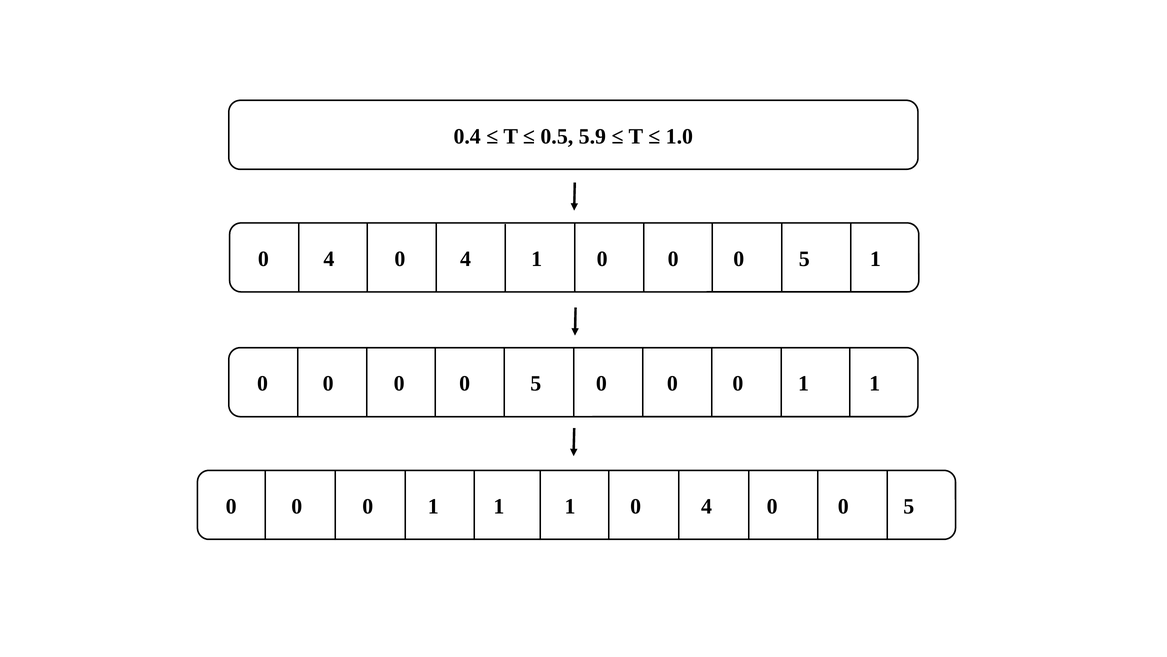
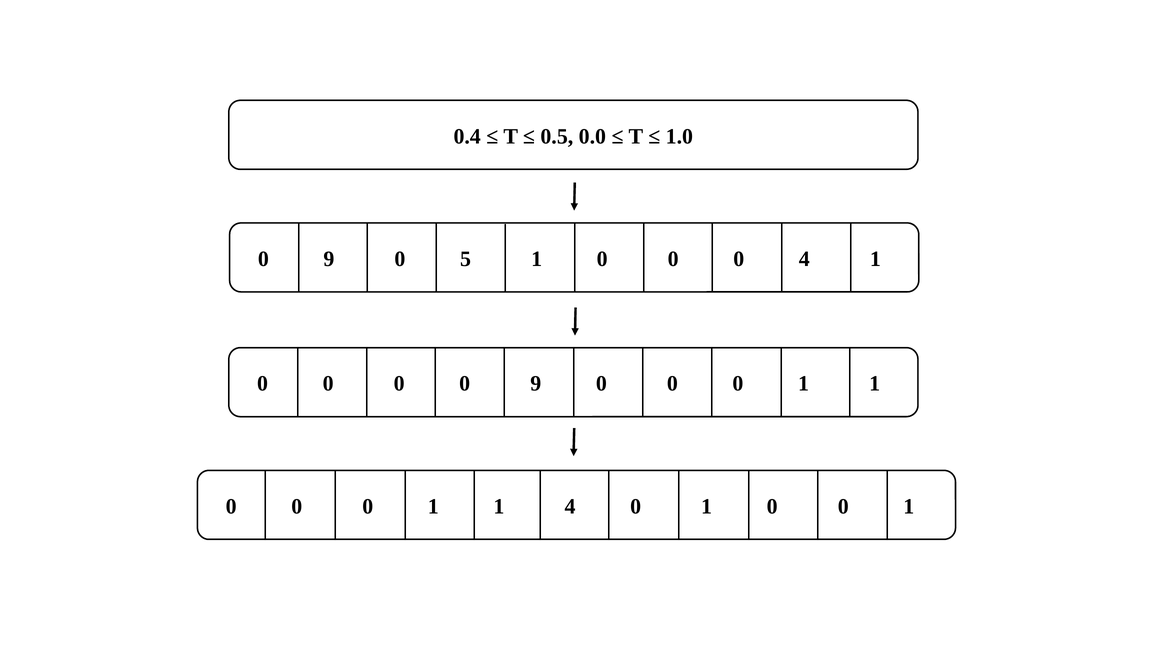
5.9: 5.9 -> 0.0 (592, 136)
4: 4 -> 9 (329, 259)
4: 4 -> 5 (465, 259)
5: 5 -> 4 (804, 259)
5: 5 -> 9 (536, 383)
1 1 1: 1 -> 4 (570, 506)
4: 4 -> 1 (707, 506)
5: 5 -> 1 (909, 506)
